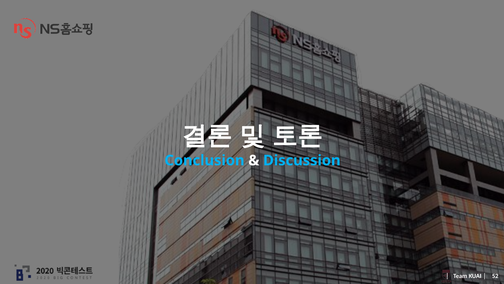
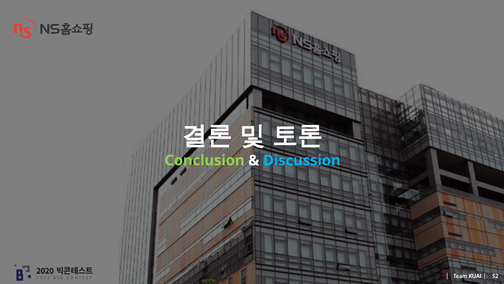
Conclusion colour: light blue -> light green (204, 160)
